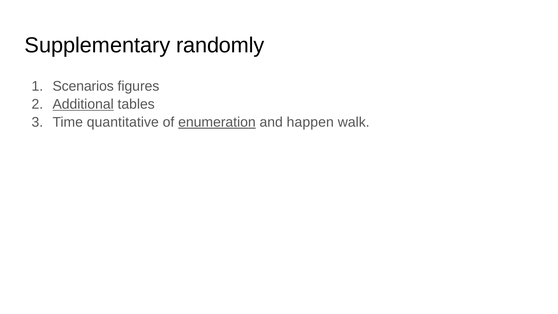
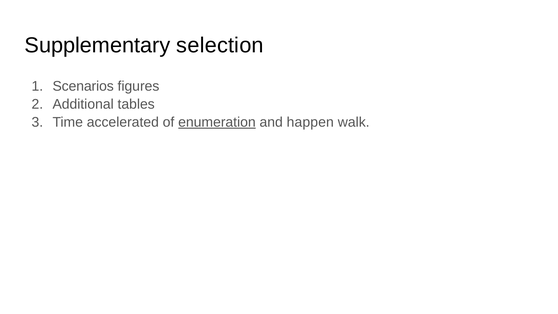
randomly: randomly -> selection (220, 45)
Additional underline: present -> none (83, 104)
quantitative: quantitative -> accelerated (123, 122)
